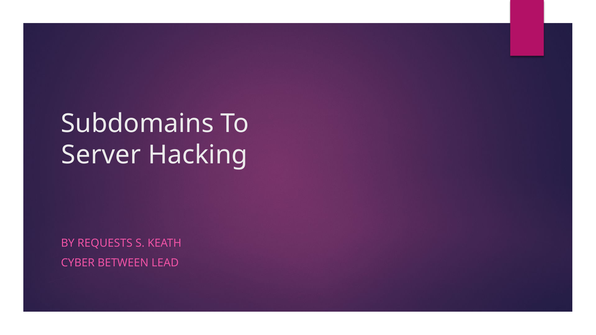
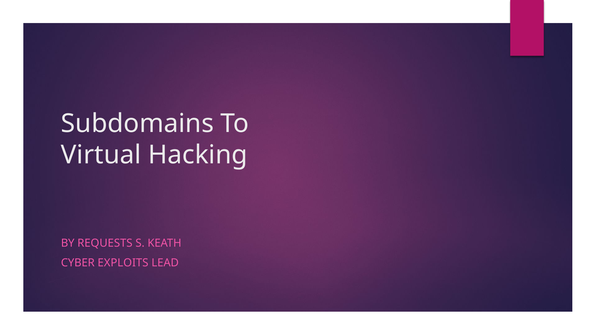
Server: Server -> Virtual (101, 155)
BETWEEN: BETWEEN -> EXPLOITS (123, 263)
